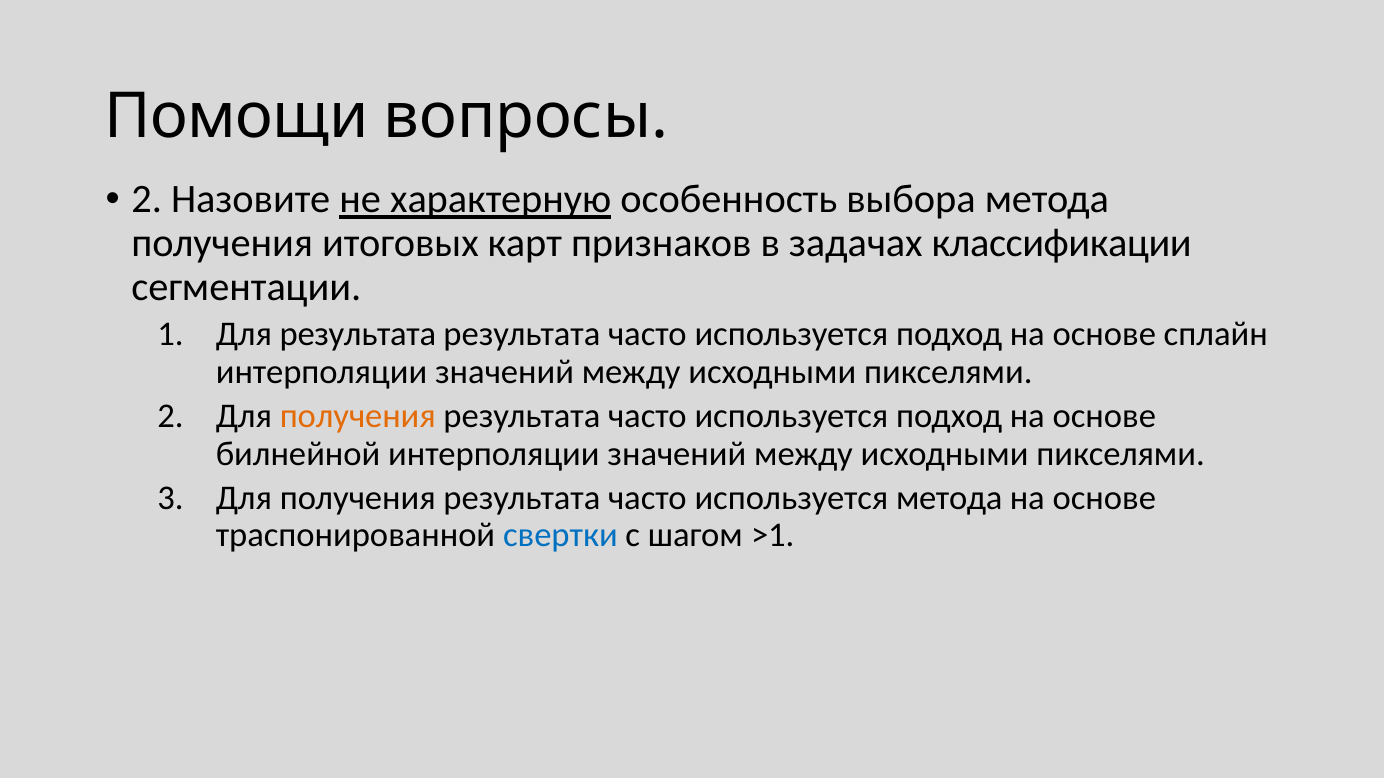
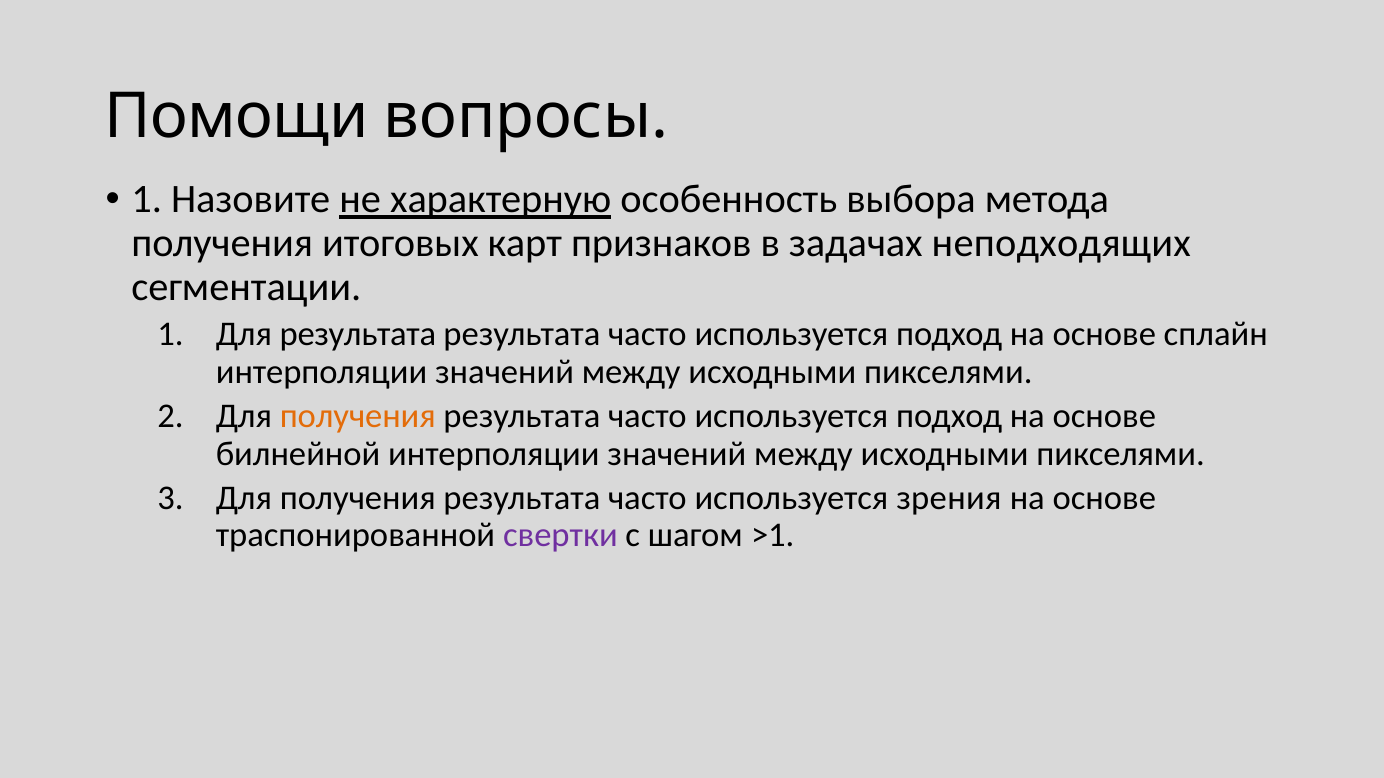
2: 2 -> 1 (147, 200)
классификации: классификации -> неподходящих (1061, 243)
используется метода: метода -> зрения (949, 499)
свертки colour: blue -> purple (560, 536)
